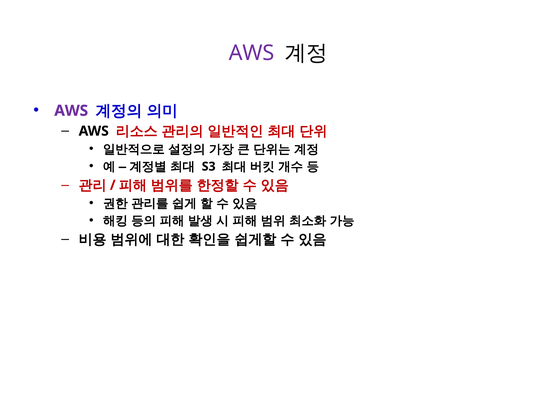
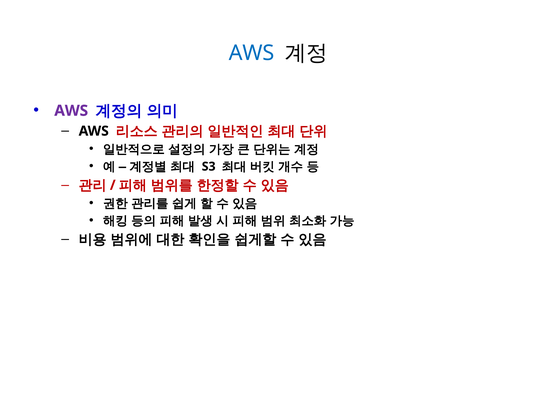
AWS colour: purple -> blue (252, 53)
